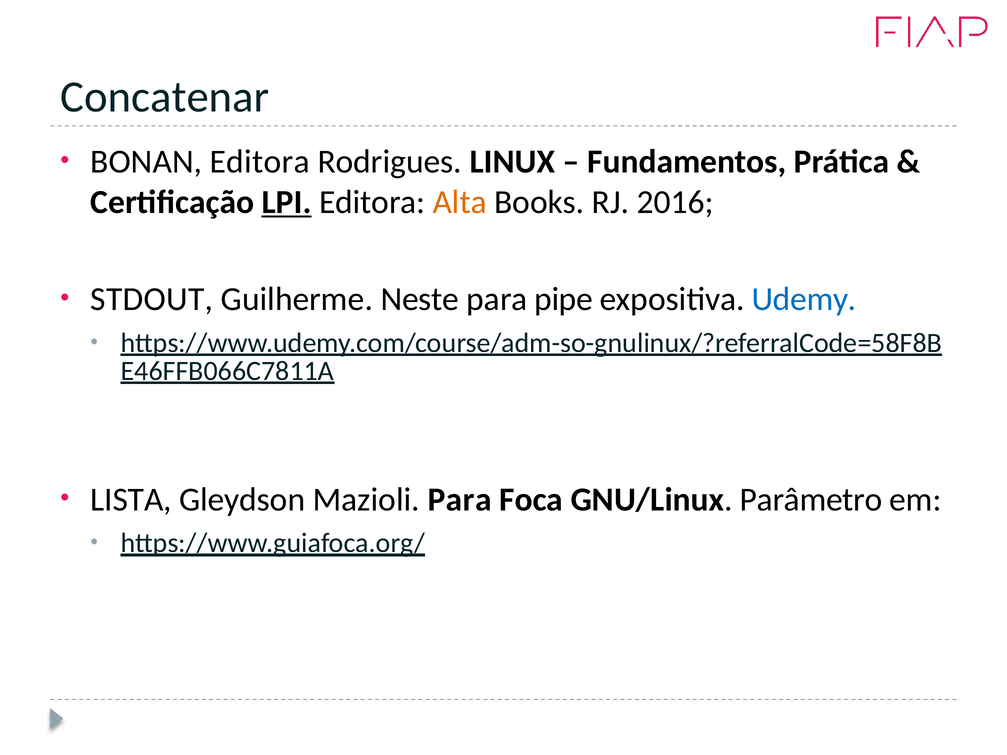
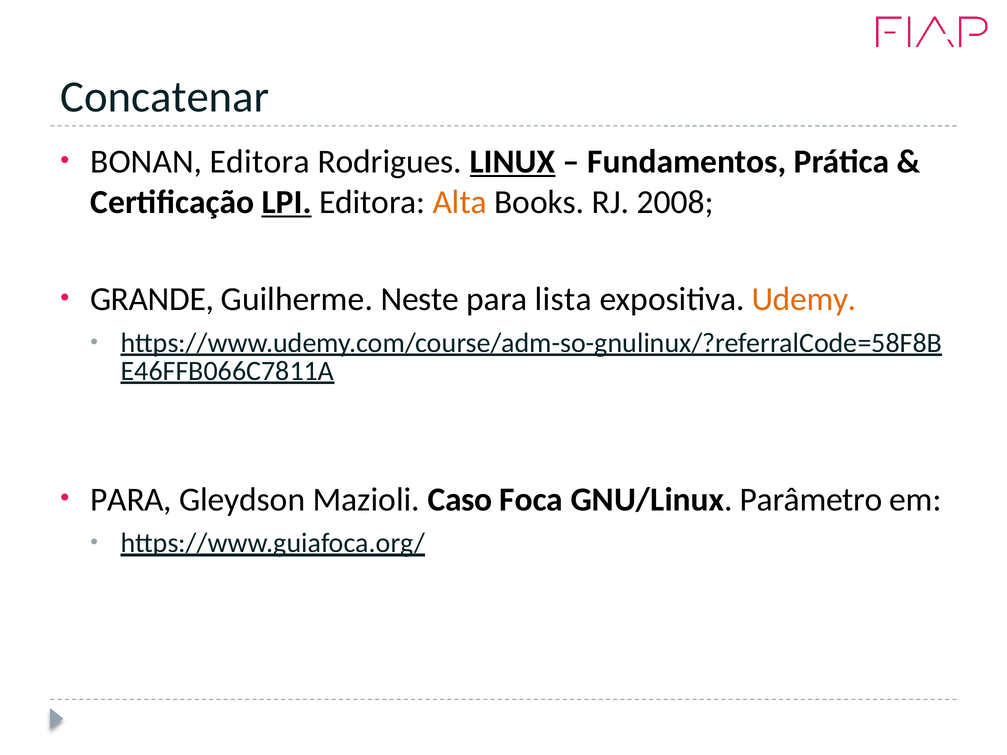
LINUX underline: none -> present (513, 162)
2016: 2016 -> 2008 (675, 202)
STDOUT: STDOUT -> GRANDE (152, 299)
pipe: pipe -> lista (563, 299)
Udemy colour: blue -> orange (804, 299)
LISTA: LISTA -> PARA (131, 500)
Mazioli Para: Para -> Caso (460, 500)
